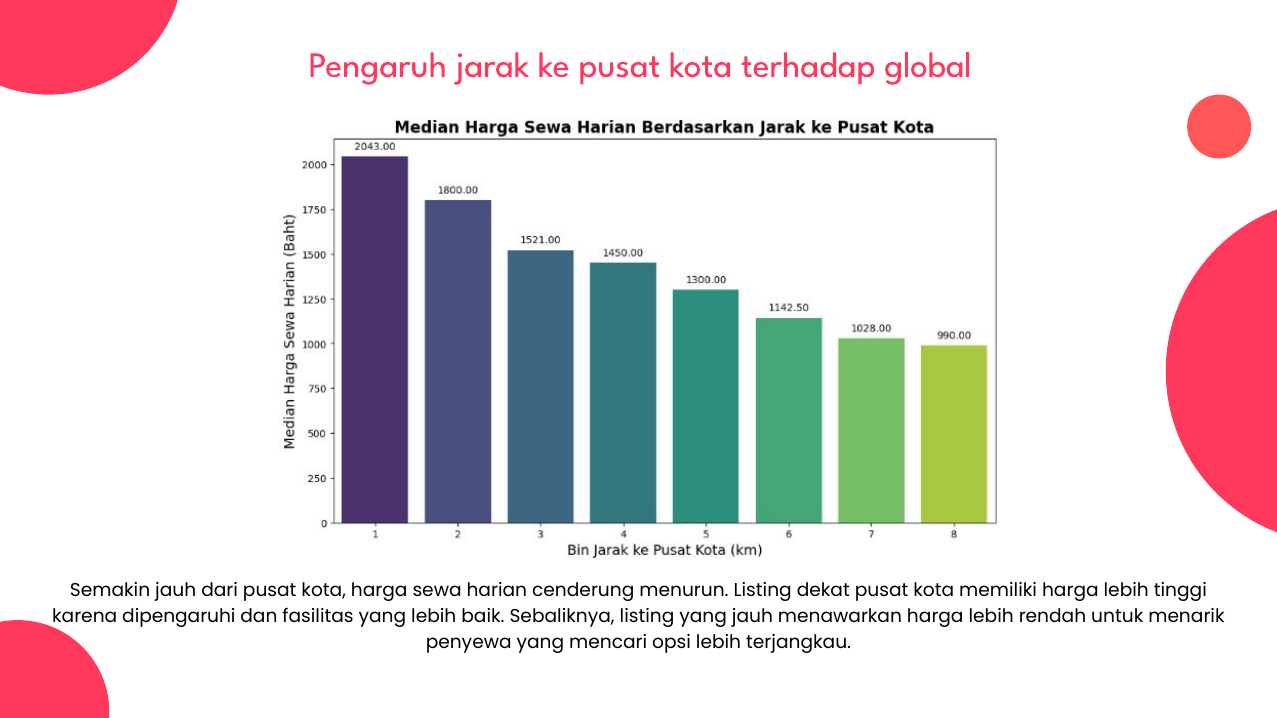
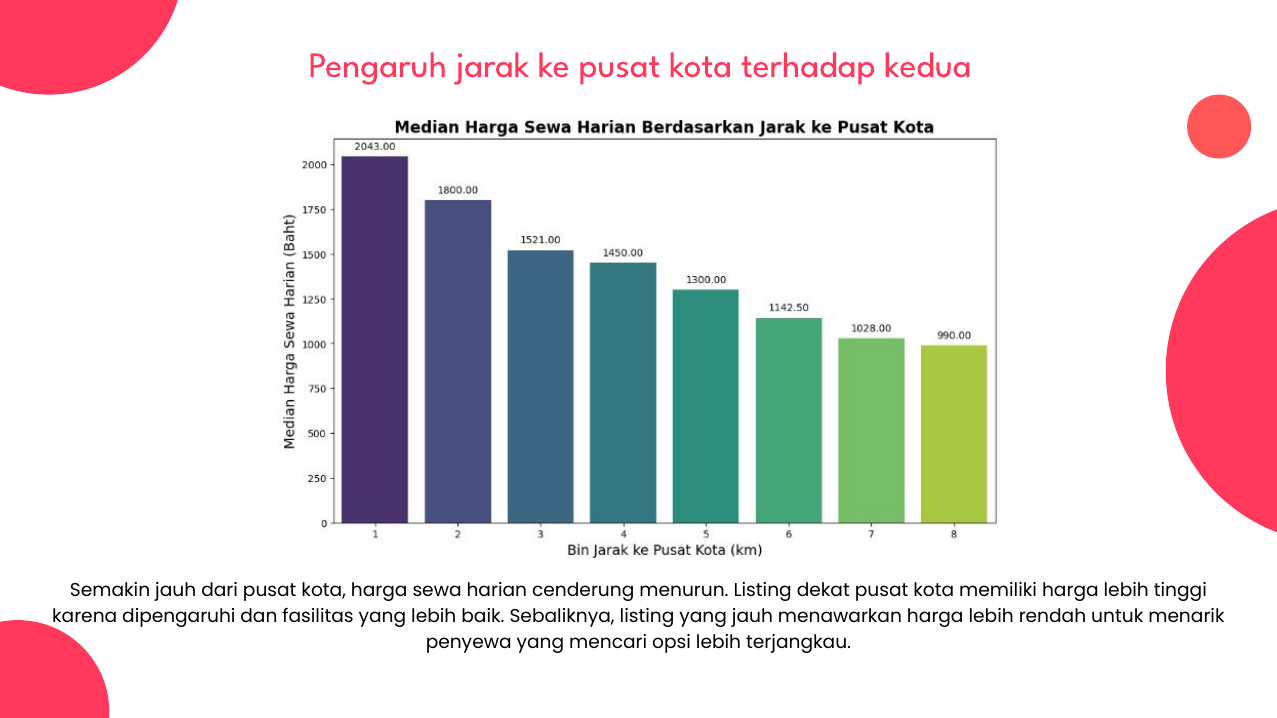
global: global -> kedua (928, 65)
